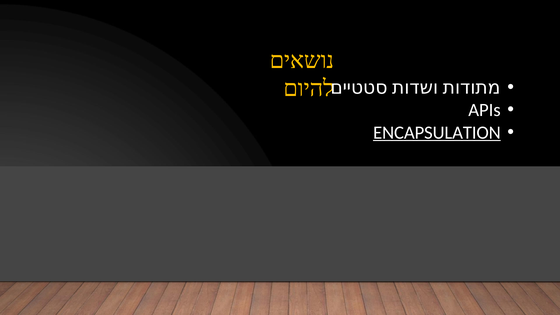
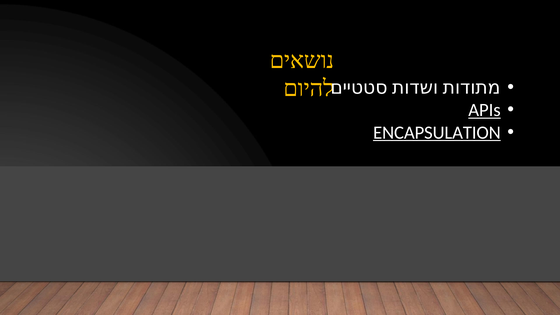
APIs underline: none -> present (484, 110)
